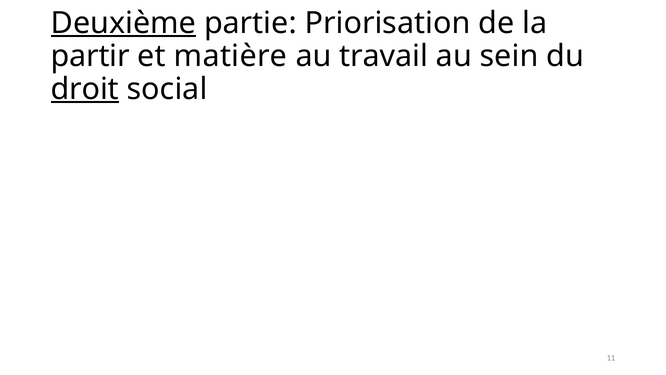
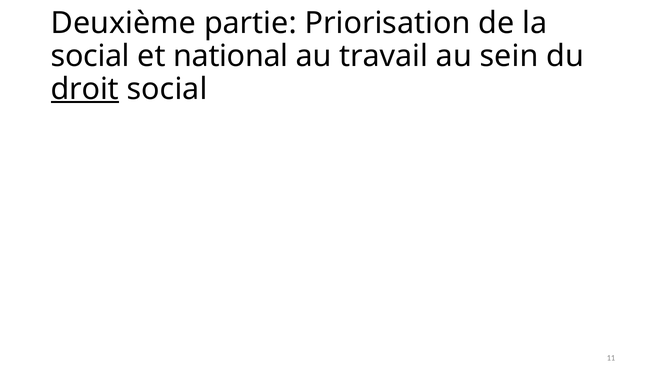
Deuxième underline: present -> none (123, 23)
partir: partir -> social (90, 56)
matière: matière -> national (231, 56)
